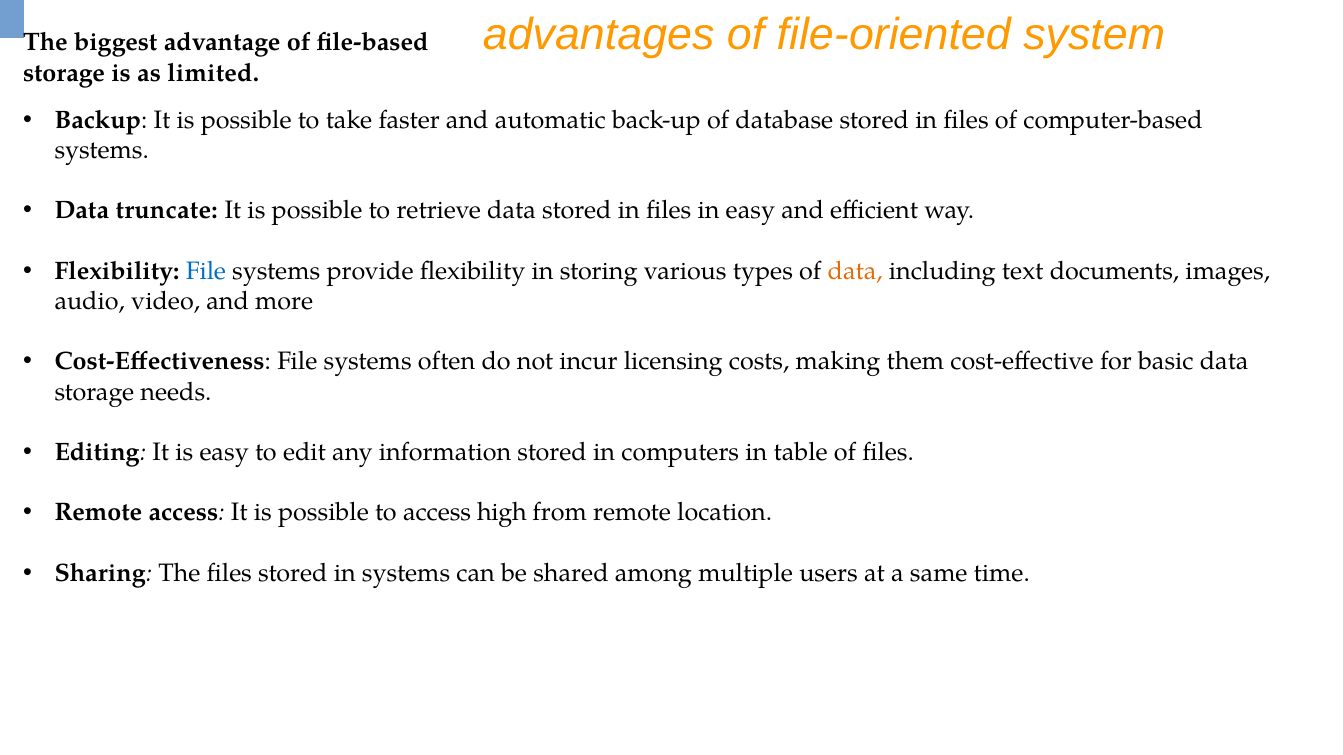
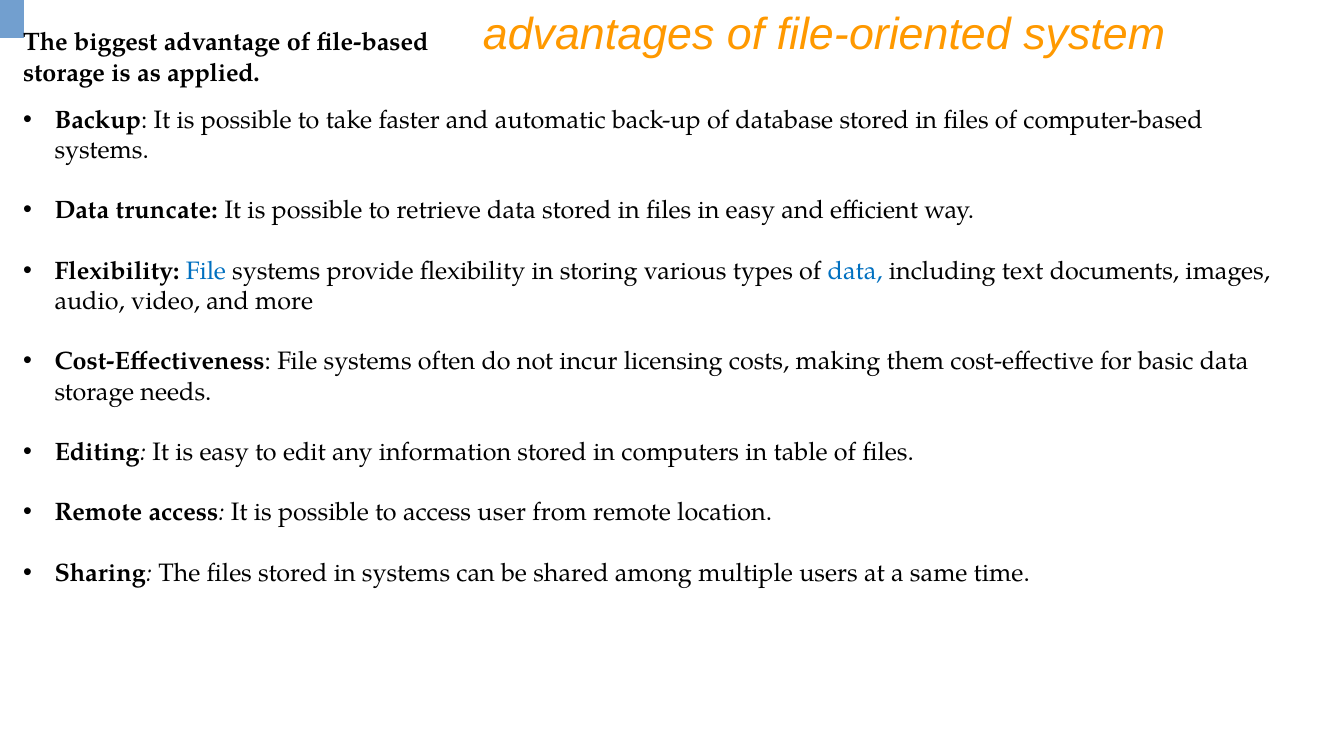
limited: limited -> applied (213, 73)
data colour: orange -> blue (855, 271)
high: high -> user (502, 513)
